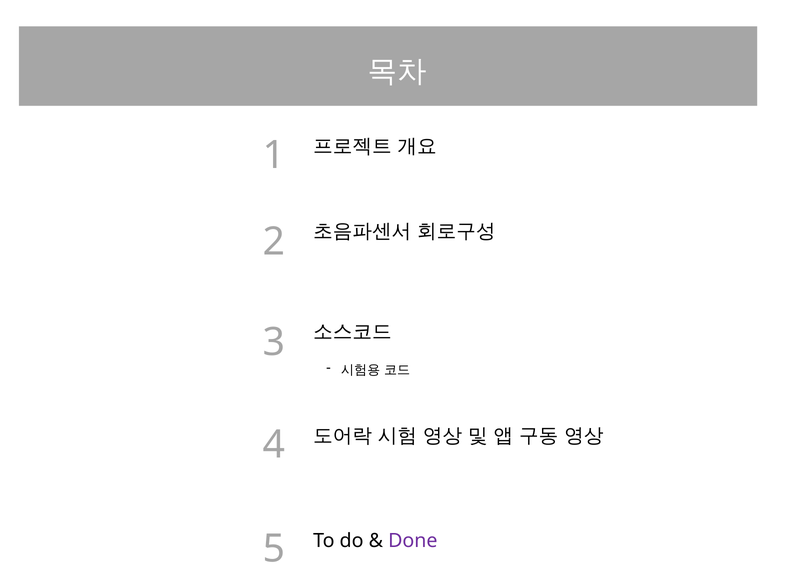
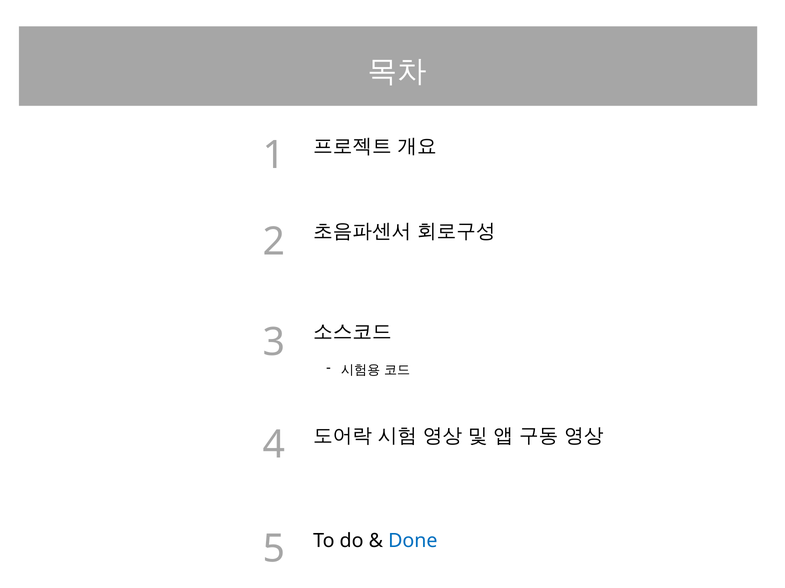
Done colour: purple -> blue (413, 542)
